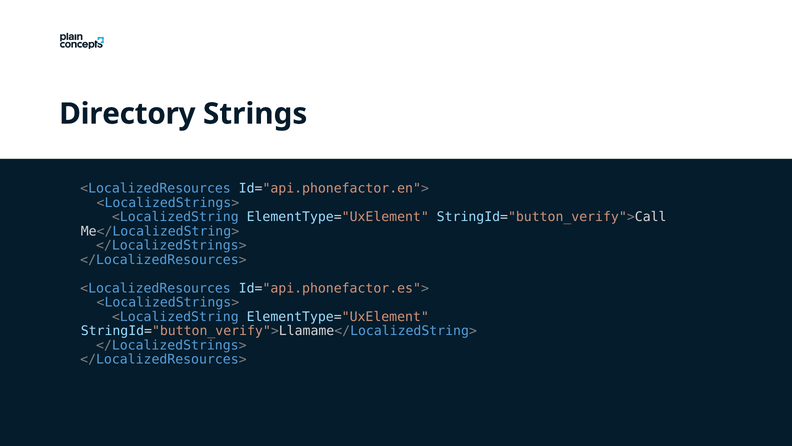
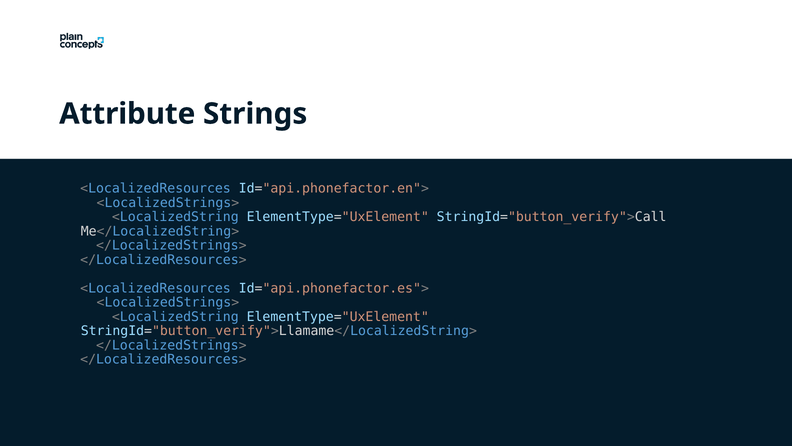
Directory: Directory -> Attribute (127, 114)
